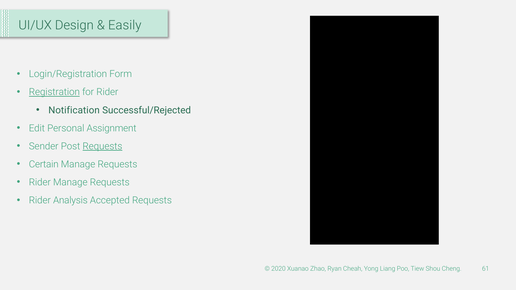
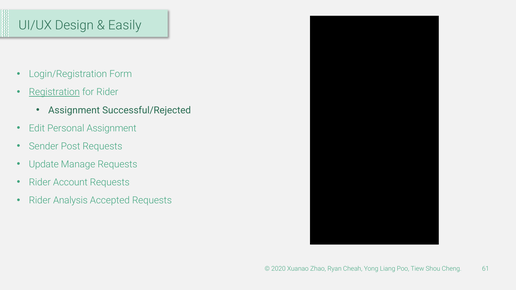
Notification: Notification -> Assignment (74, 110)
Requests underline: present -> none (102, 146)
Certain: Certain -> Update (44, 164)
Rider Manage: Manage -> Account (70, 182)
